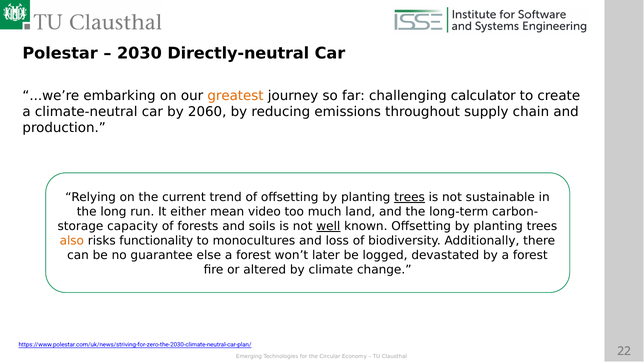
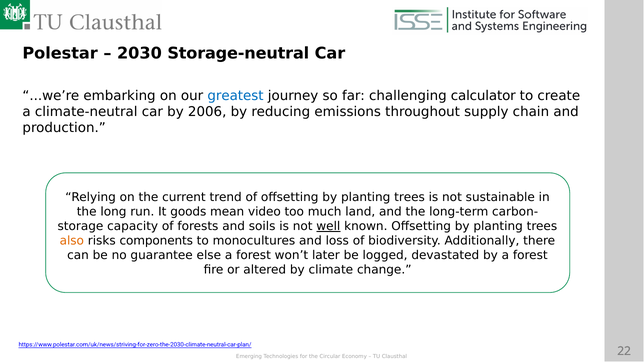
Directly-neutral: Directly-neutral -> Storage-neutral (238, 54)
greatest colour: orange -> blue (235, 96)
2060: 2060 -> 2006 (207, 112)
trees underline: present -> none (410, 197)
either: either -> goods (188, 212)
functionality: functionality -> components (156, 241)
